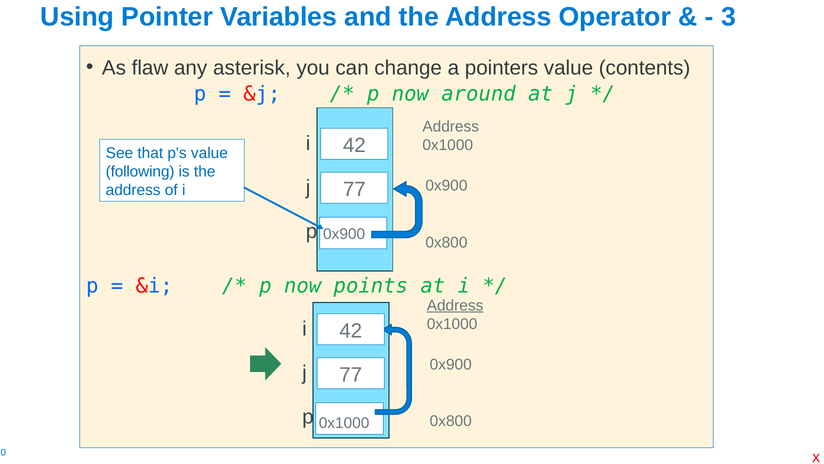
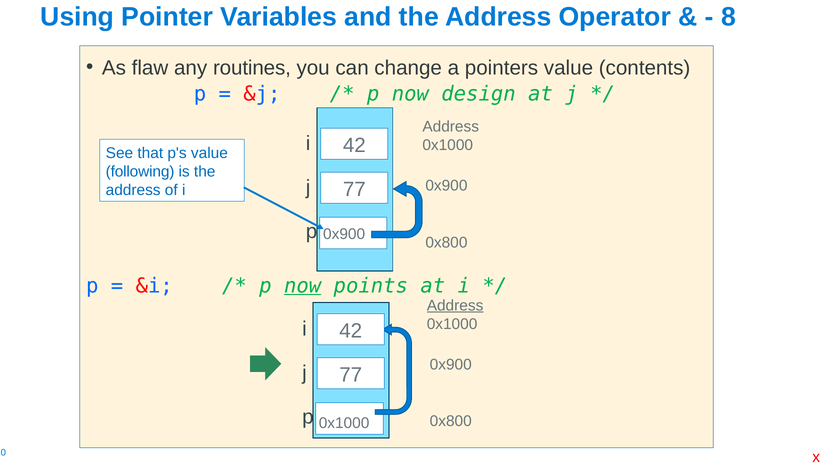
3: 3 -> 8 (729, 17)
asterisk: asterisk -> routines (252, 68)
around: around -> design (479, 94)
now underline: none -> present (303, 285)
